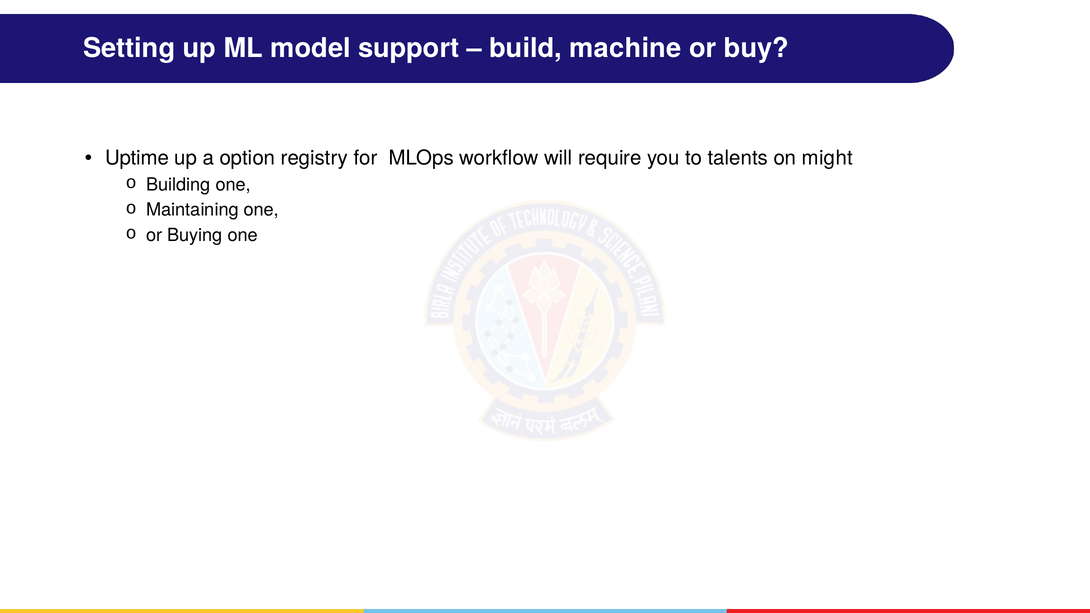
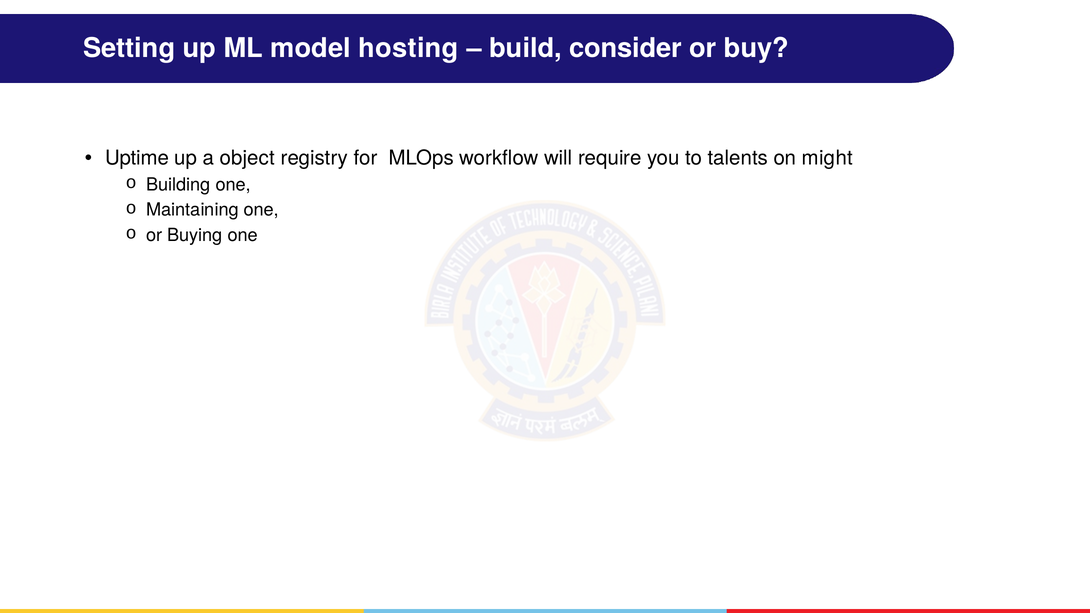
support: support -> hosting (409, 48)
machine: machine -> consider (626, 48)
option: option -> object (247, 158)
